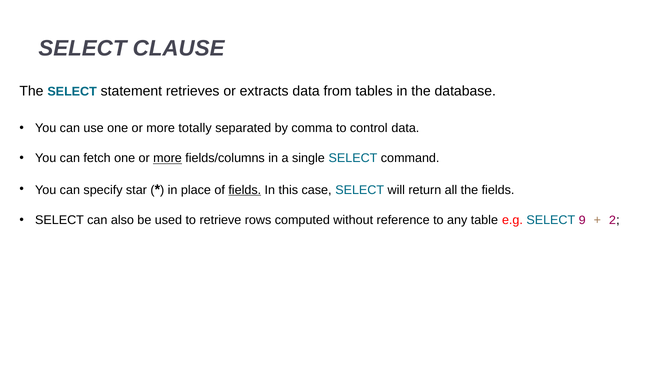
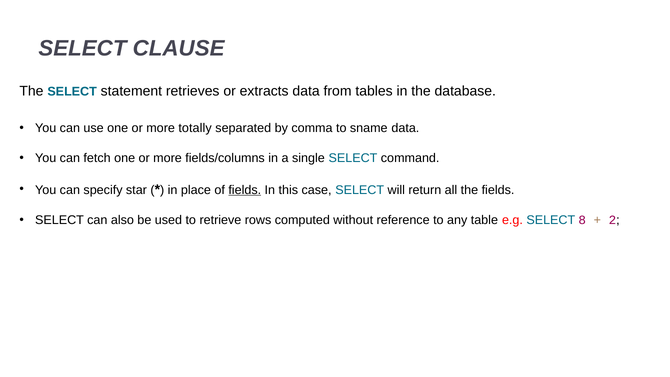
control: control -> sname (369, 128)
more underline: present -> none (168, 158)
9: 9 -> 8 (582, 220)
